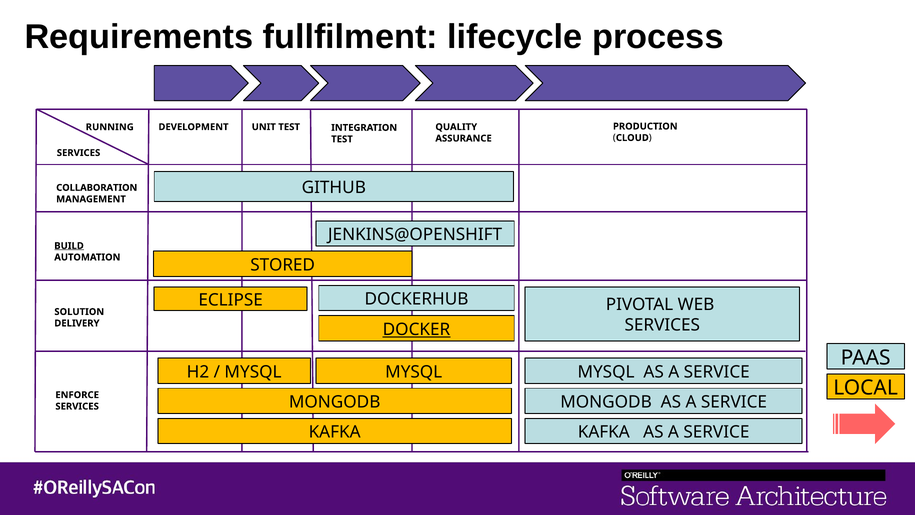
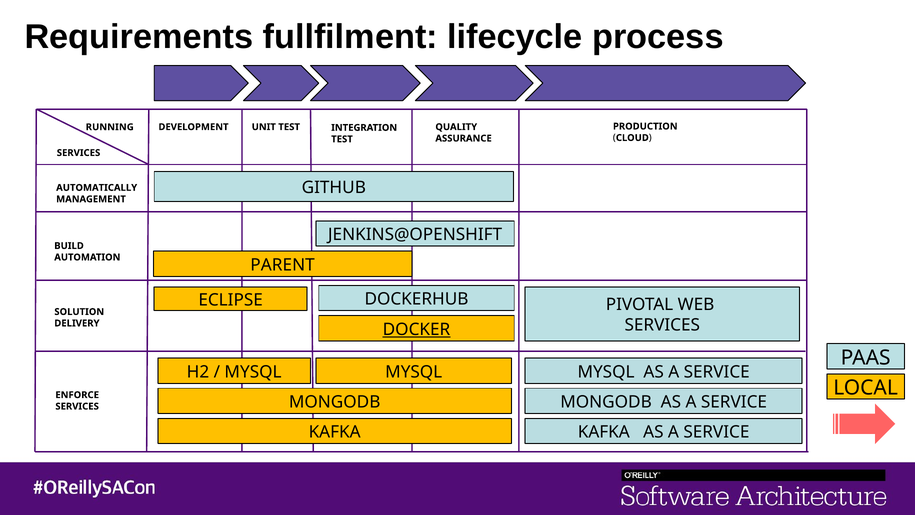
COLLABORATION: COLLABORATION -> AUTOMATICALLY (97, 188)
BUILD underline: present -> none (69, 246)
STORED: STORED -> PARENT (283, 265)
